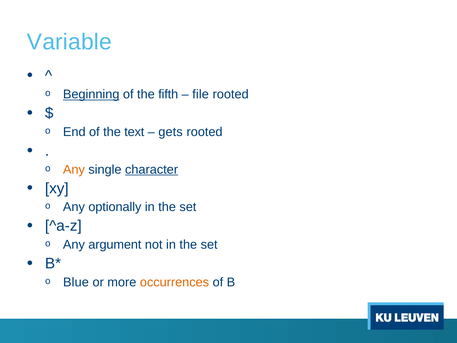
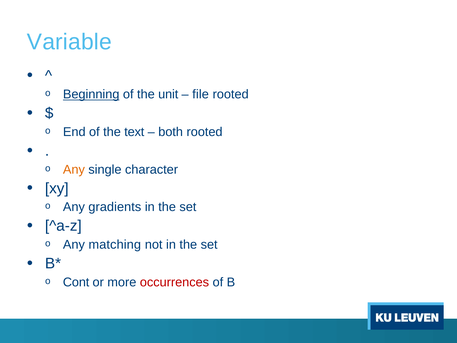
fifth: fifth -> unit (168, 94)
gets: gets -> both (171, 132)
character underline: present -> none (152, 169)
optionally: optionally -> gradients (115, 207)
argument: argument -> matching (115, 245)
Blue: Blue -> Cont (76, 282)
occurrences colour: orange -> red (174, 282)
